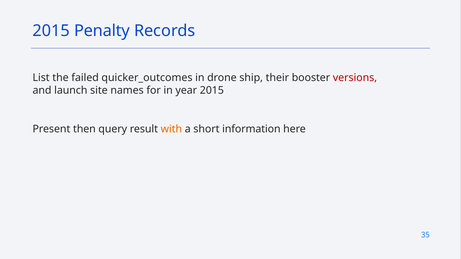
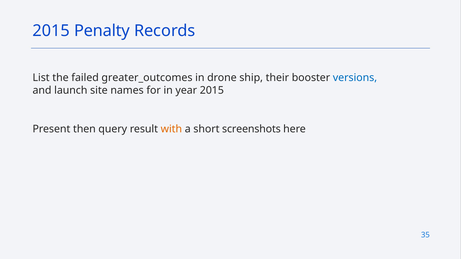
quicker_outcomes: quicker_outcomes -> greater_outcomes (147, 78)
versions colour: red -> blue (355, 78)
information: information -> screenshots (251, 129)
